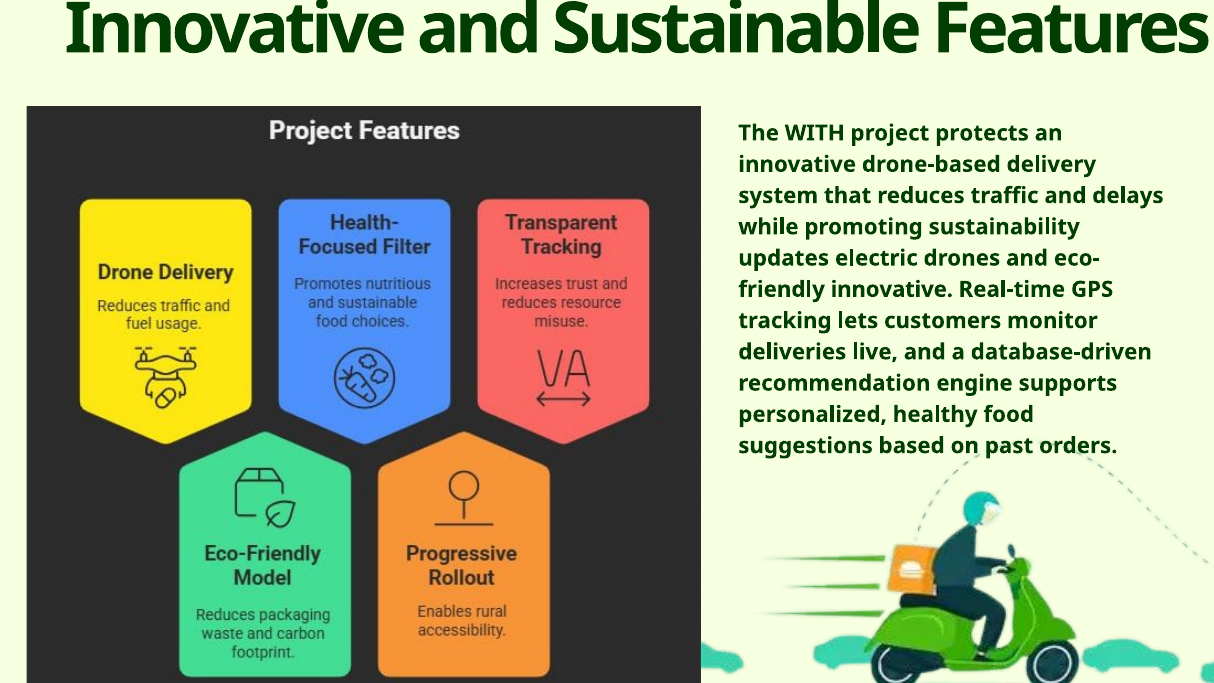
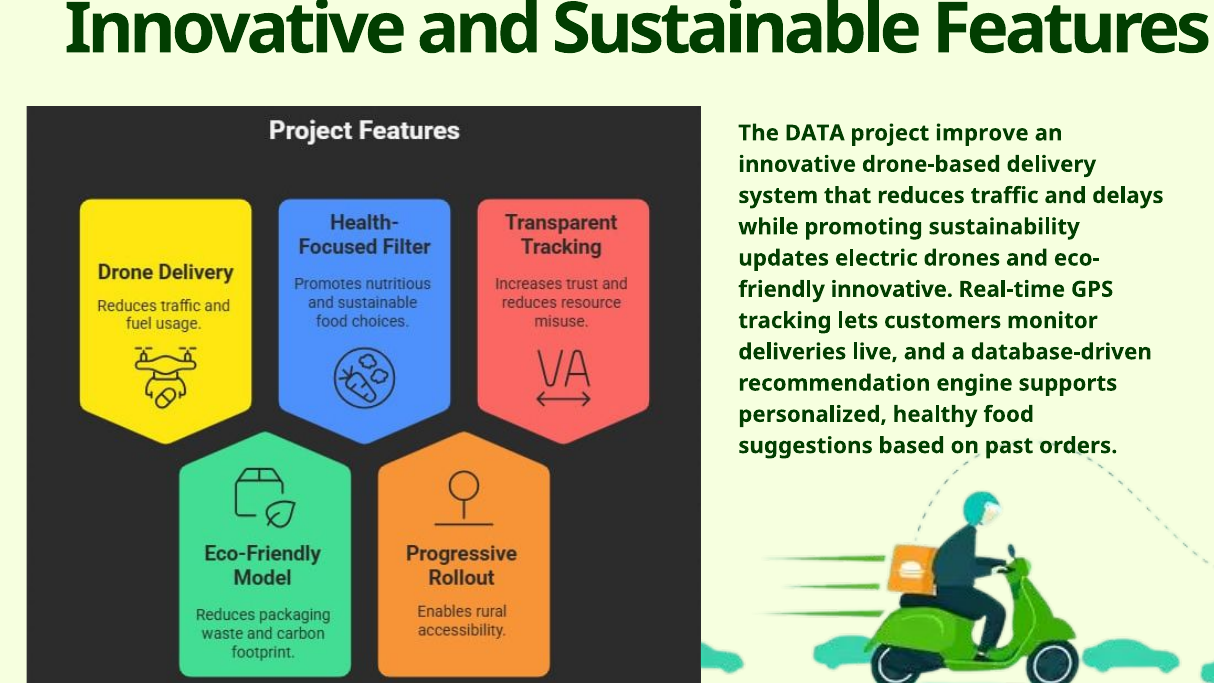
WITH: WITH -> DATA (815, 133)
protects: protects -> improve (982, 133)
